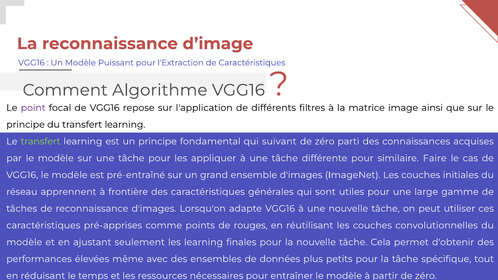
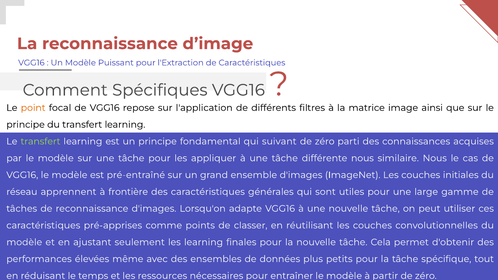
Algorithme: Algorithme -> Spécifiques (160, 90)
point colour: purple -> orange (33, 108)
différente pour: pour -> nous (362, 158)
similaire Faire: Faire -> Nous (435, 158)
rouges: rouges -> classer (251, 225)
